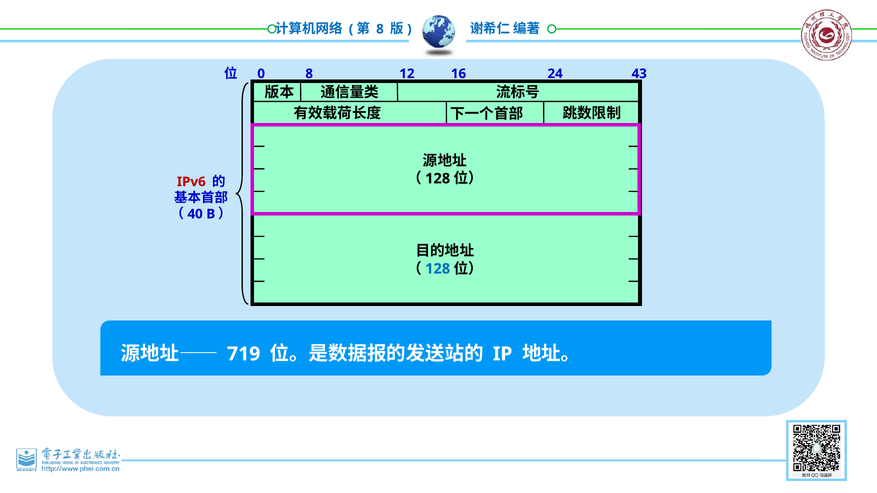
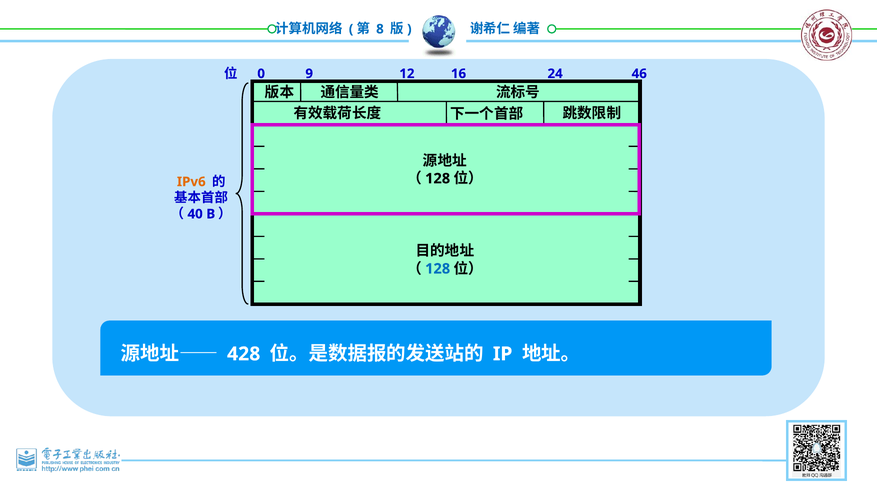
0 8: 8 -> 9 (309, 74)
43: 43 -> 46 (639, 74)
IPv6 colour: red -> orange (191, 182)
719: 719 -> 428 (244, 354)
